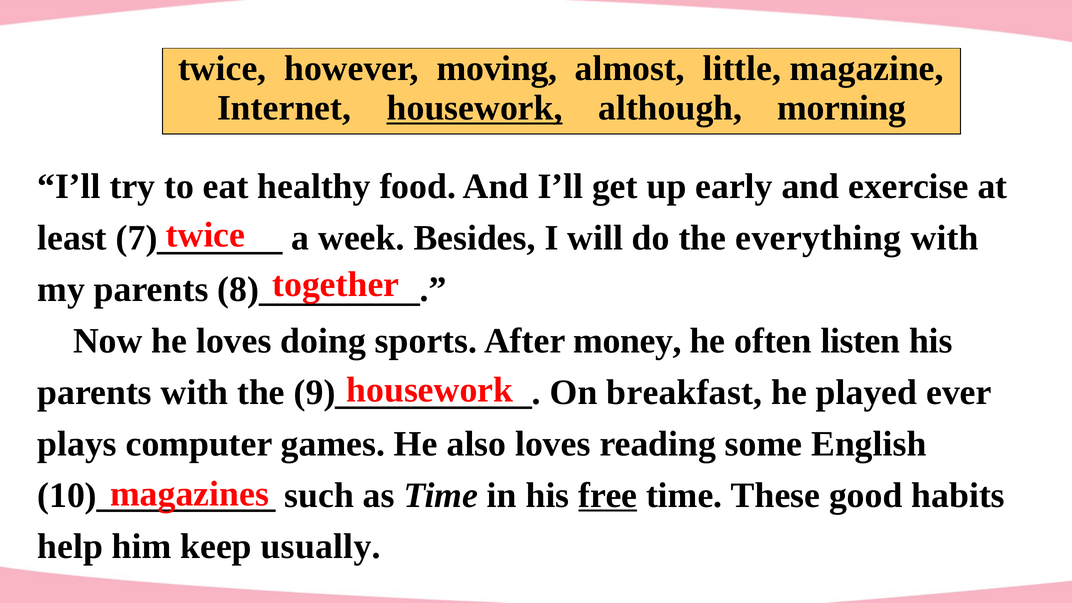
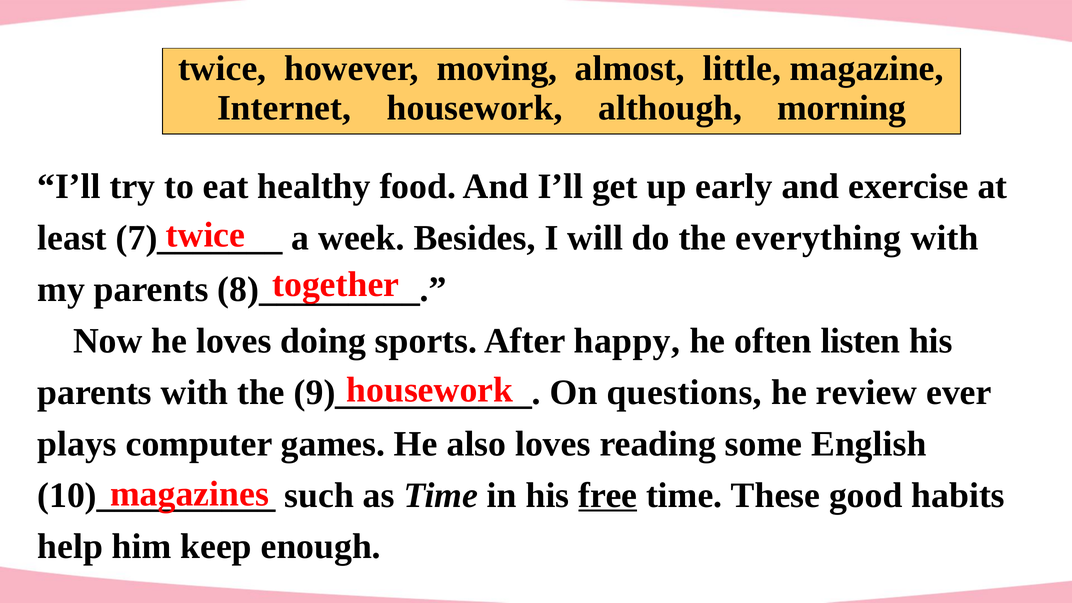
housework underline: present -> none (475, 108)
money: money -> happy (627, 341)
breakfast: breakfast -> questions (684, 392)
played: played -> review (867, 392)
usually: usually -> enough (321, 547)
